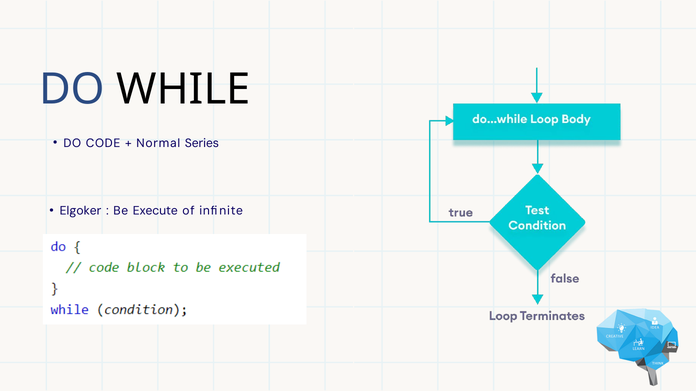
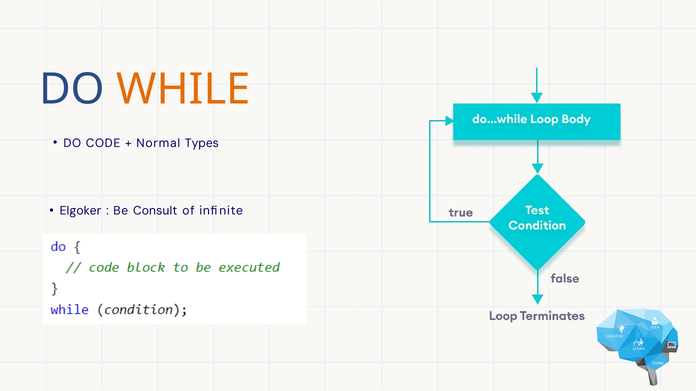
WHILE colour: black -> orange (183, 89)
Series: Series -> Types (202, 143)
Execute: Execute -> Consult (155, 211)
